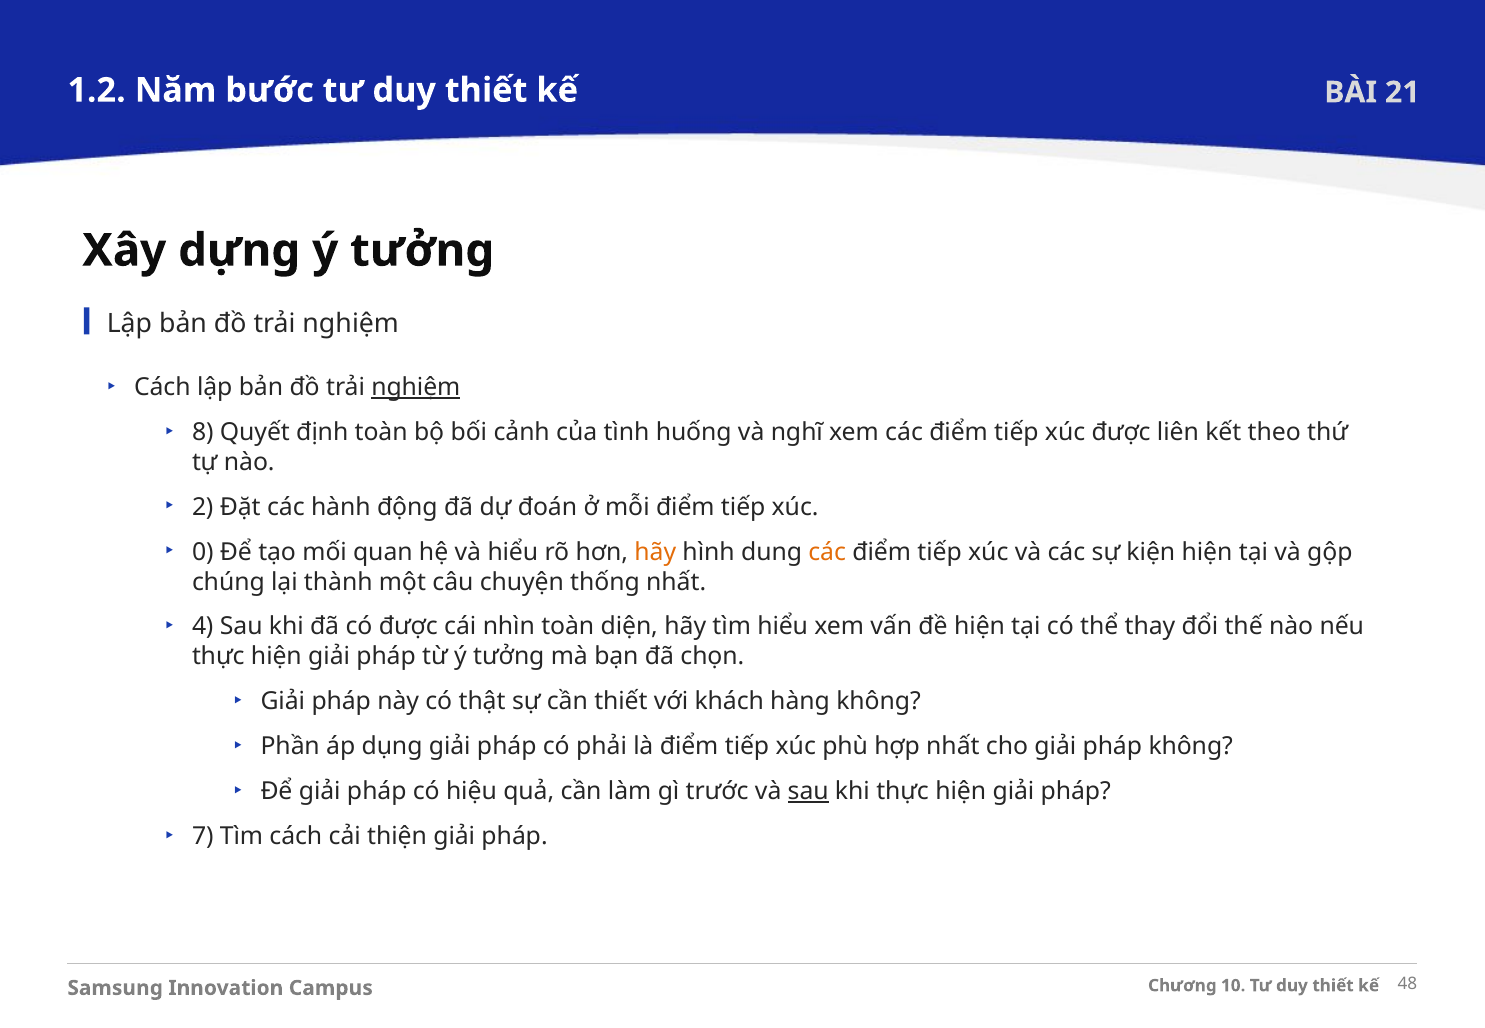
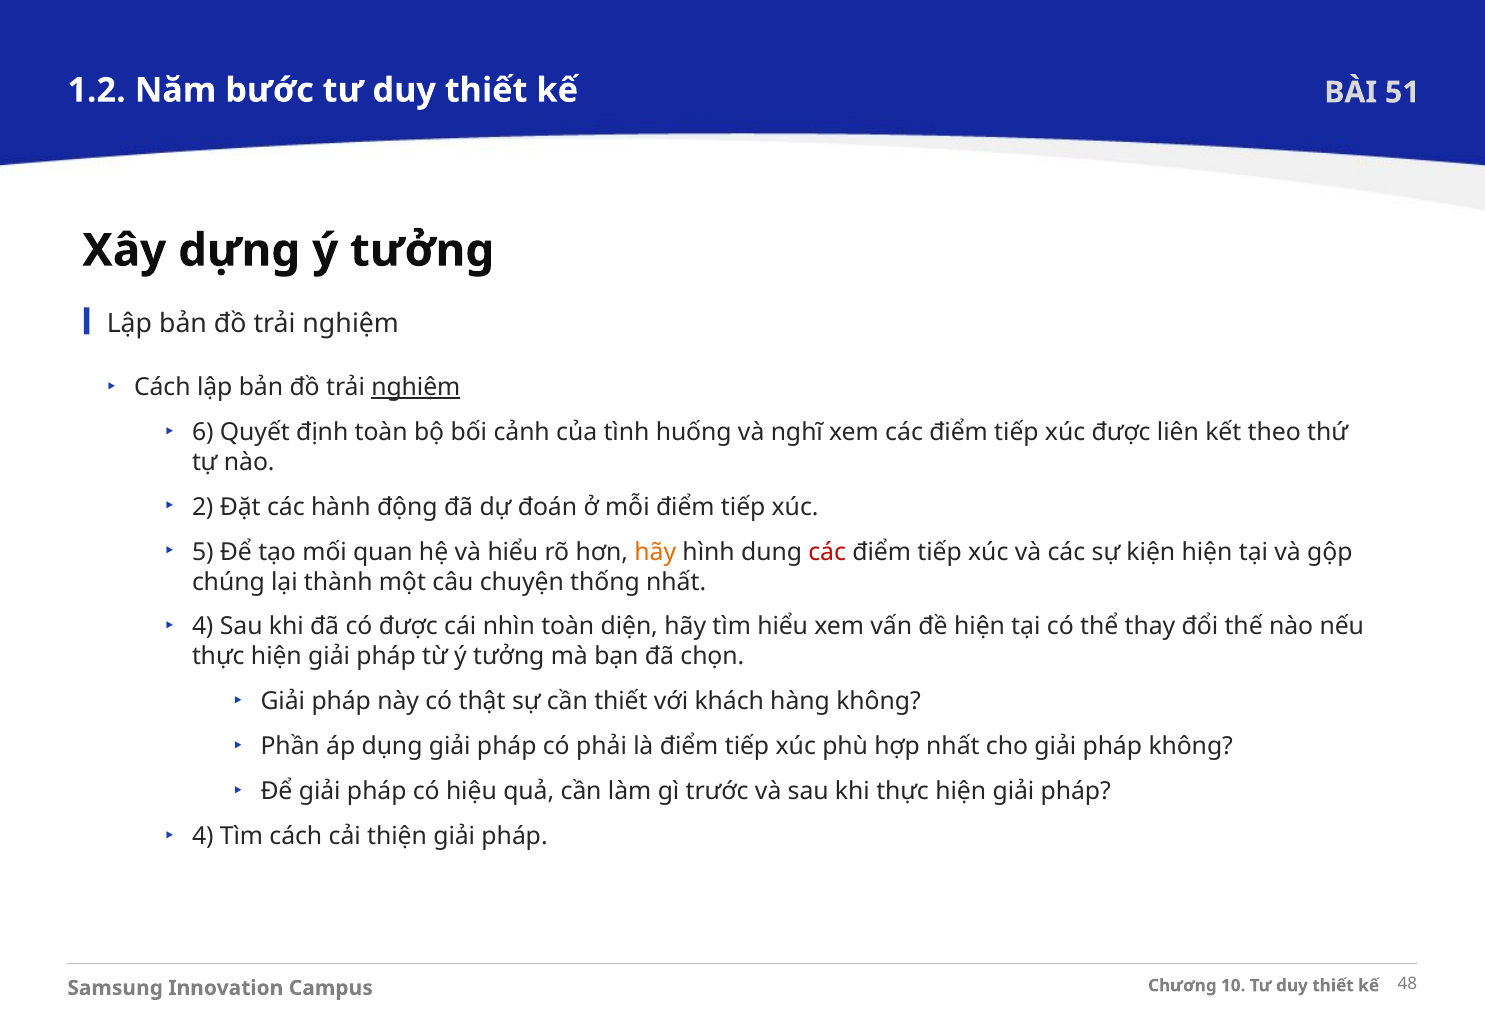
21: 21 -> 51 (1402, 92)
8: 8 -> 6 (203, 433)
0: 0 -> 5 (203, 552)
các colour: orange -> red (827, 552)
sau underline: present -> none (808, 792)
7: 7 -> 4 (203, 837)
